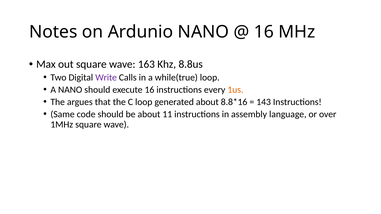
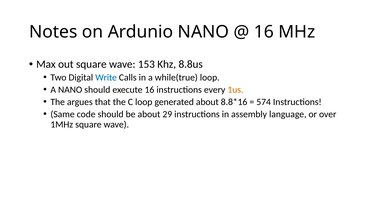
163: 163 -> 153 (146, 64)
Write colour: purple -> blue (106, 78)
143: 143 -> 574 (264, 102)
11: 11 -> 29 (167, 114)
